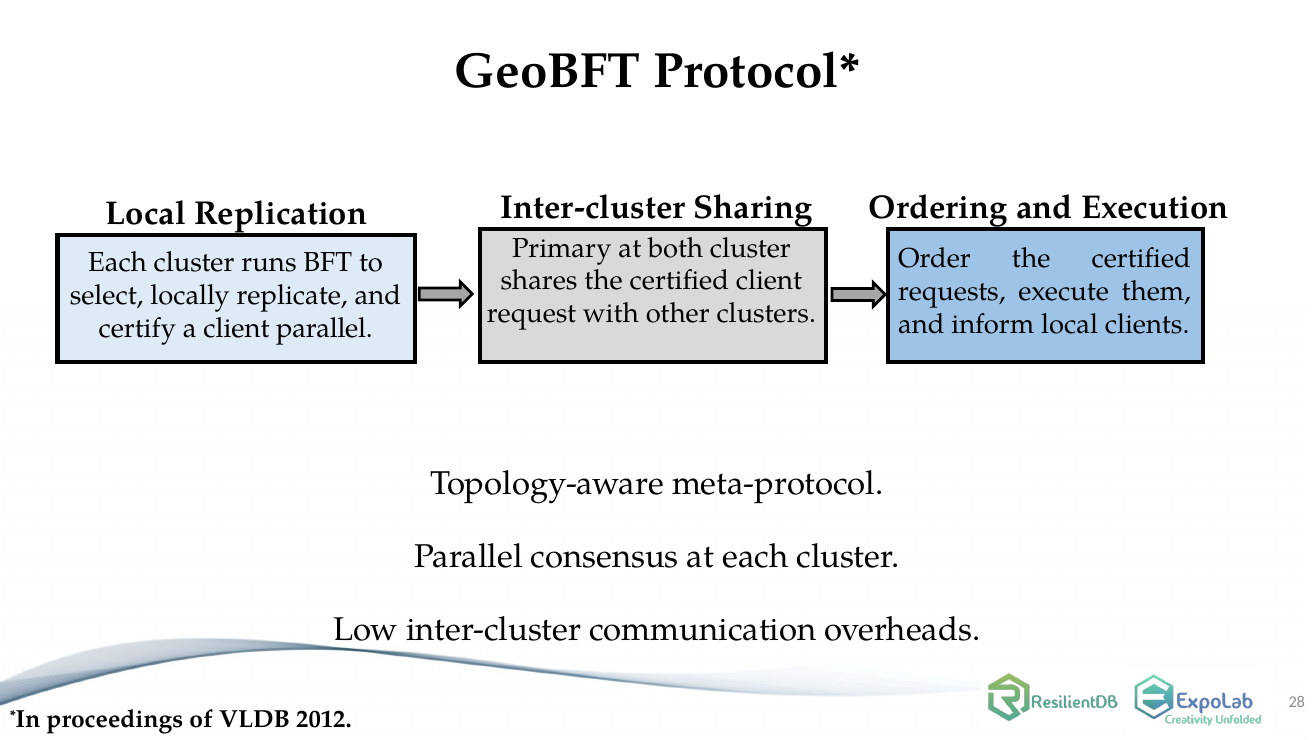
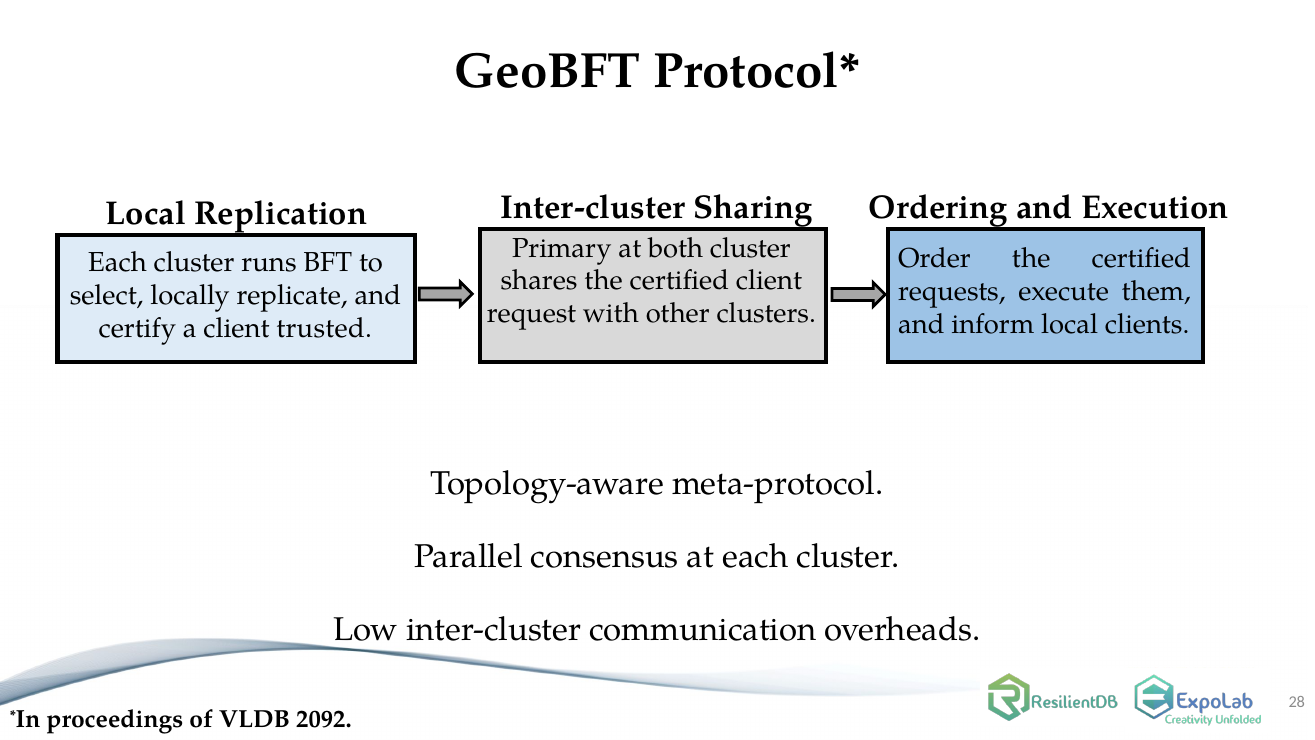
client parallel: parallel -> trusted (324, 328)
2012: 2012 -> 2092 (324, 719)
